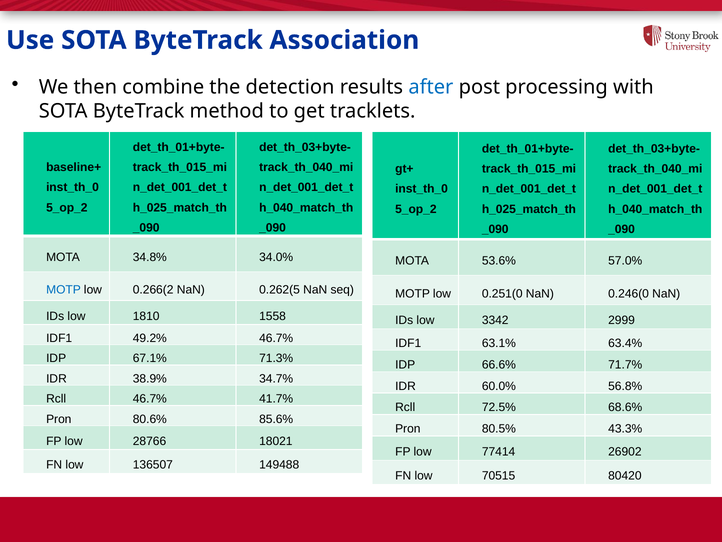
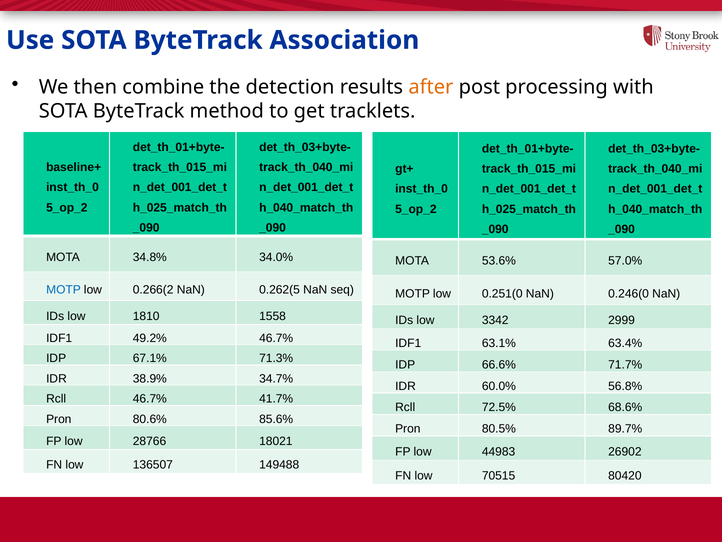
after colour: blue -> orange (431, 87)
43.3%: 43.3% -> 89.7% (625, 429)
77414: 77414 -> 44983 (499, 451)
